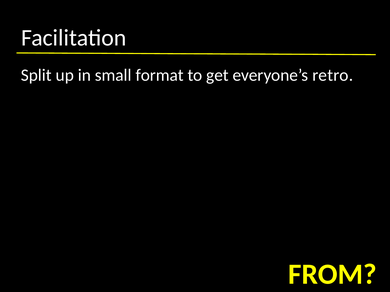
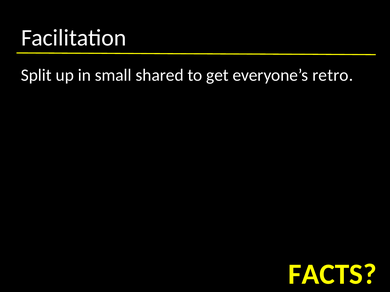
format: format -> shared (160, 75)
FROM: FROM -> FACTS (332, 275)
